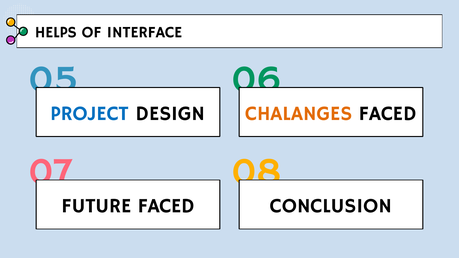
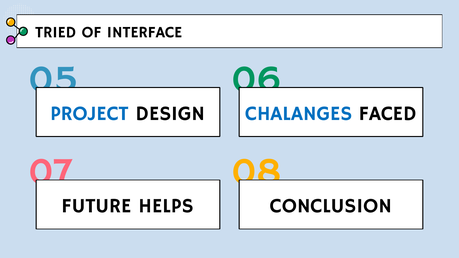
HELPS: HELPS -> TRIED (56, 32)
CHALANGES colour: orange -> blue (299, 113)
FUTURE FACED: FACED -> HELPS (166, 206)
